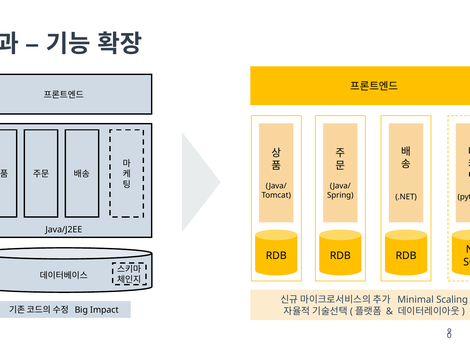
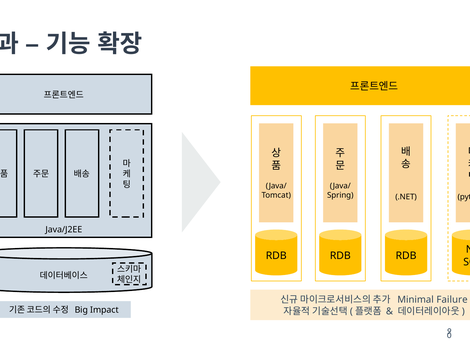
Scaling: Scaling -> Failure (452, 299)
